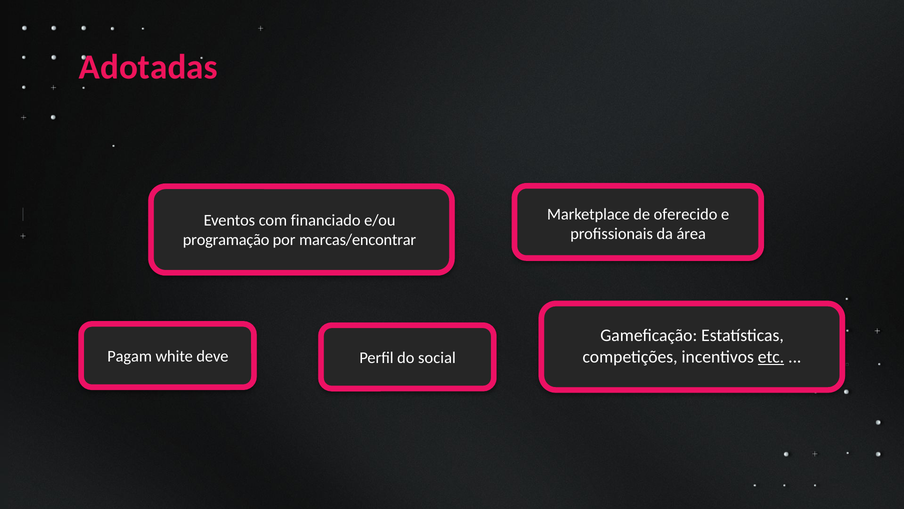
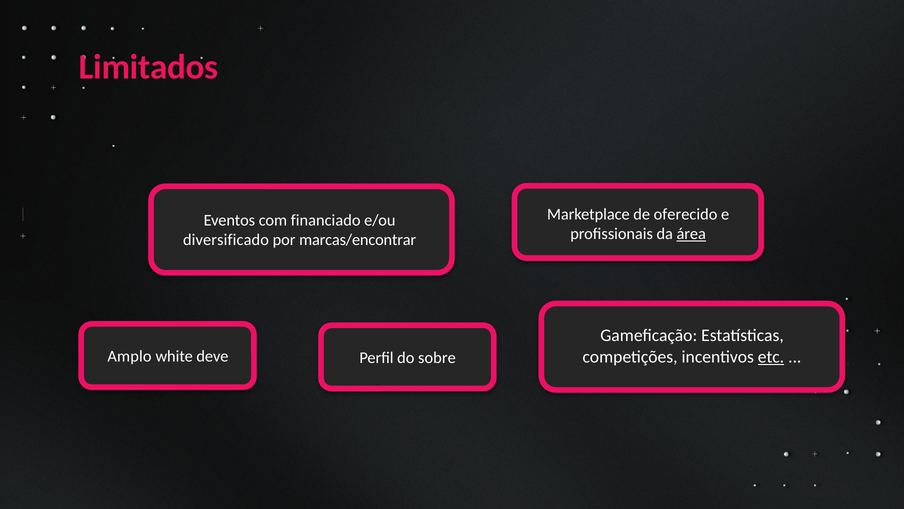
Adotadas: Adotadas -> Limitados (149, 67)
área underline: none -> present (691, 234)
programação: programação -> diversificado (226, 240)
Pagam: Pagam -> Amplo (130, 356)
social: social -> sobre (437, 357)
